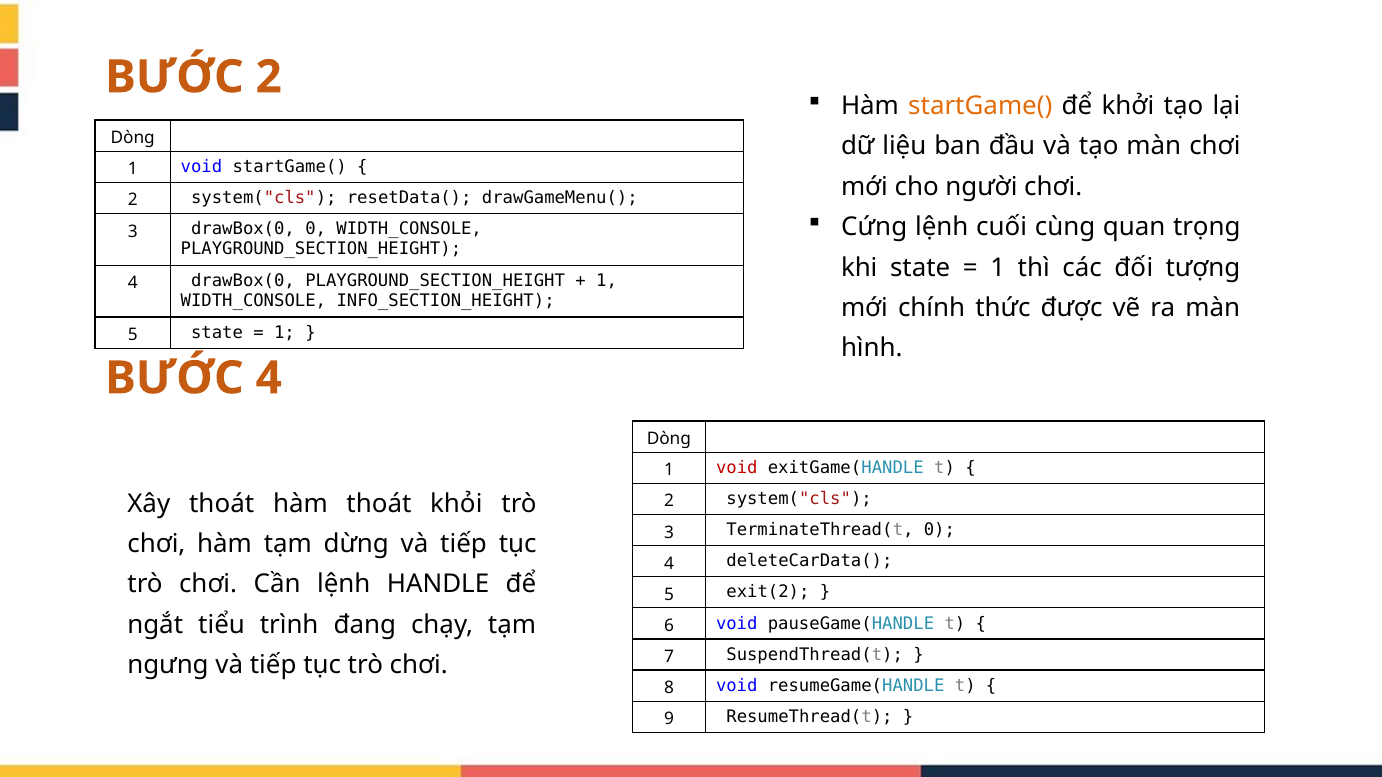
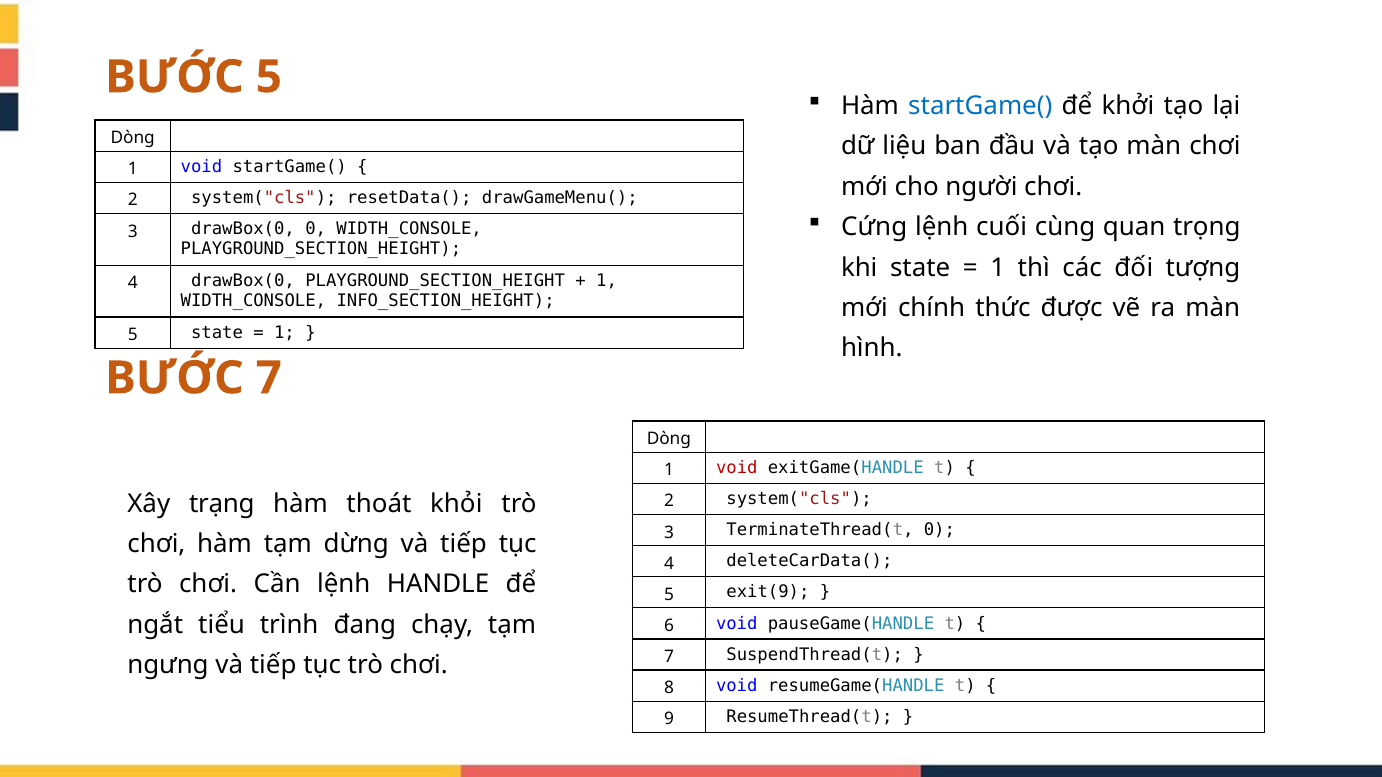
BƯỚC 2: 2 -> 5 (269, 77)
startGame( colour: orange -> blue (980, 106)
BƯỚC 4: 4 -> 7 (269, 378)
Xây thoát: thoát -> trạng (222, 504)
exit(2: exit(2 -> exit(9 (768, 592)
